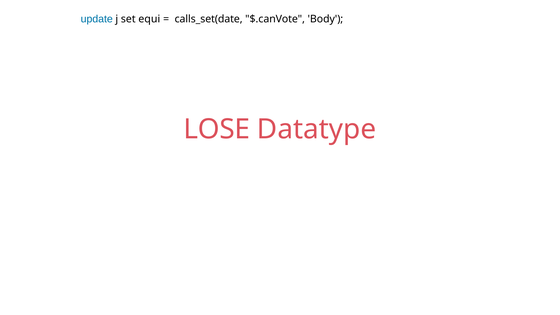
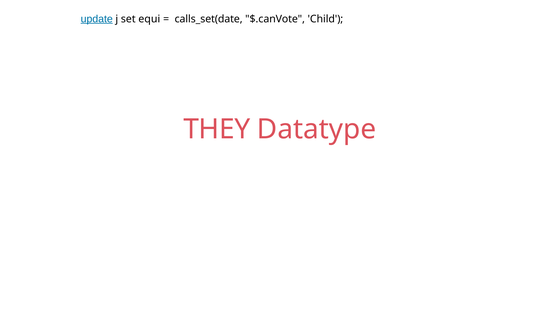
update underline: none -> present (97, 19)
Body: Body -> Child (325, 19)
LOSE: LOSE -> THEY (217, 129)
